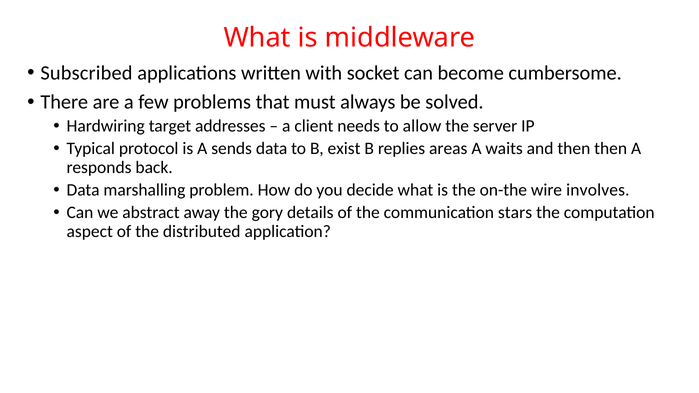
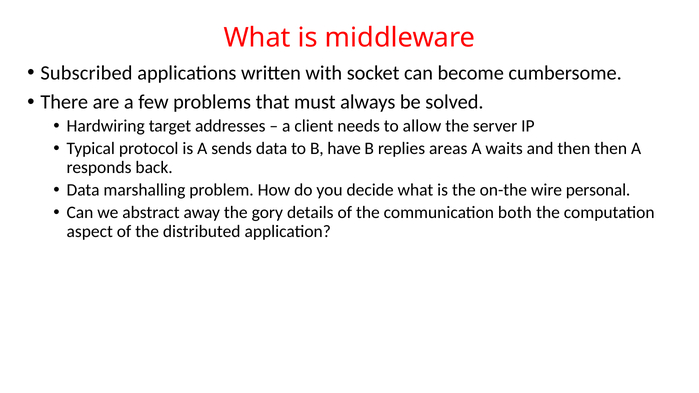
exist: exist -> have (344, 149)
involves: involves -> personal (598, 190)
stars: stars -> both (515, 213)
